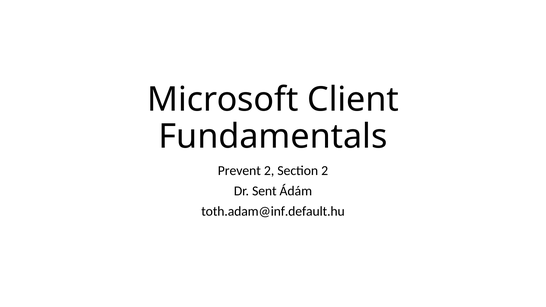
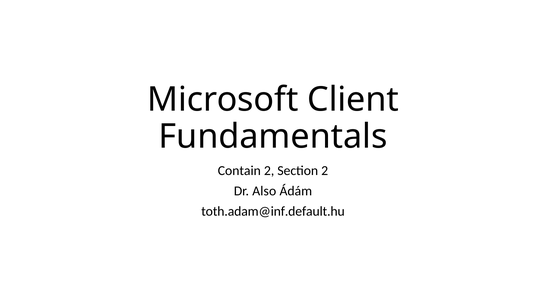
Prevent: Prevent -> Contain (239, 171)
Sent: Sent -> Also (264, 191)
